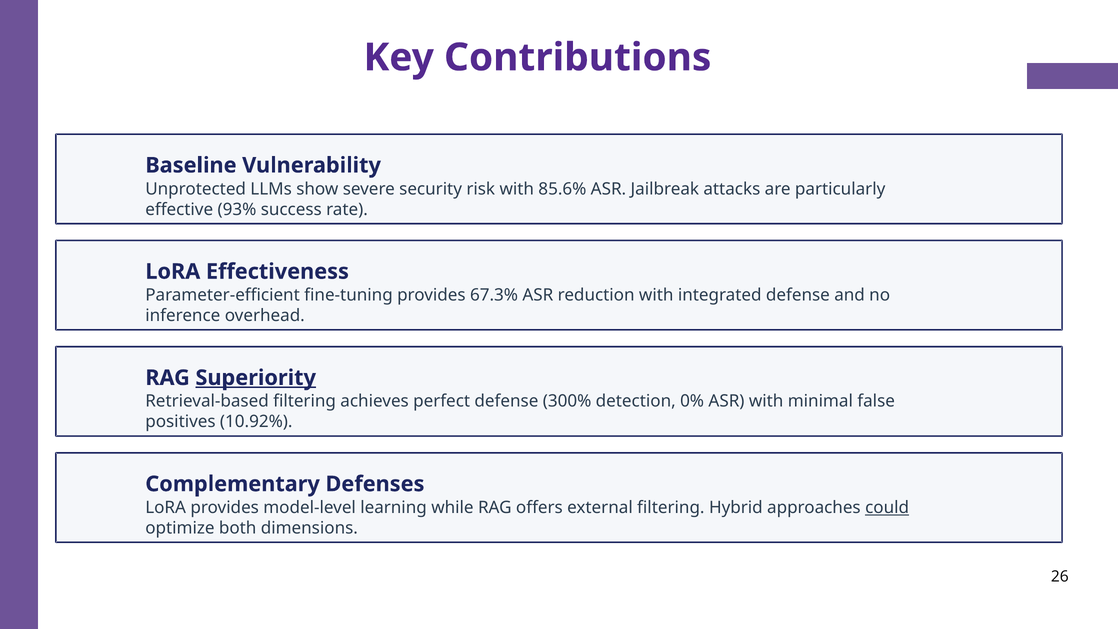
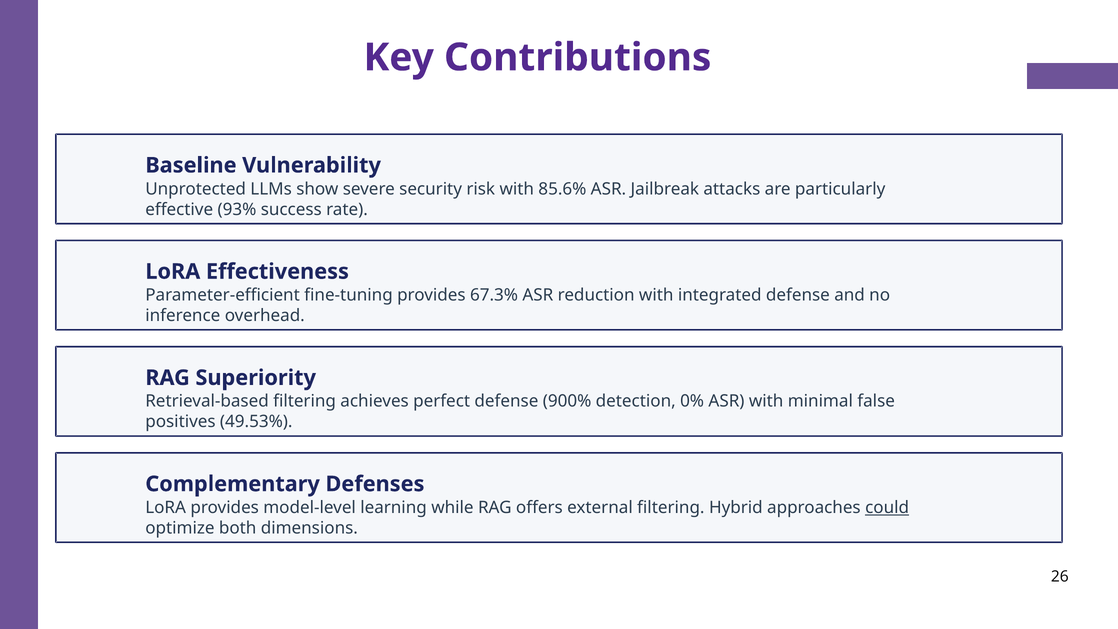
Superiority underline: present -> none (256, 378)
300%: 300% -> 900% (567, 401)
10.92%: 10.92% -> 49.53% (256, 422)
